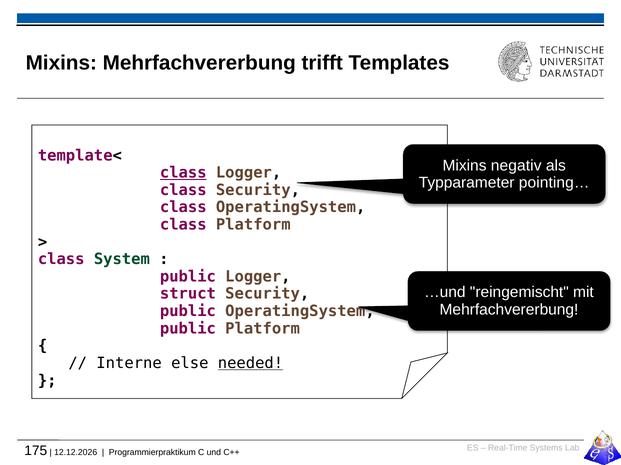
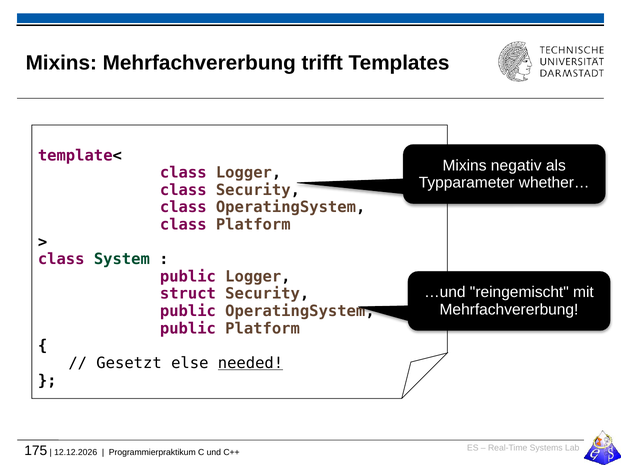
class underline: present -> none (183, 173)
pointing…: pointing… -> whether… (554, 183)
Interne: Interne -> Gesetzt (129, 364)
